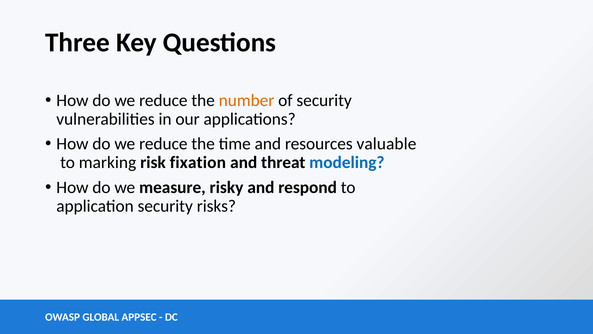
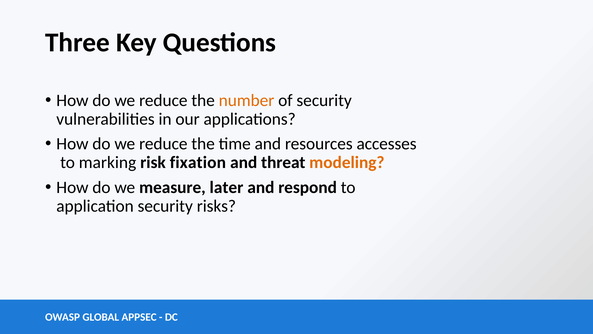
valuable: valuable -> accesses (387, 144)
modeling colour: blue -> orange (347, 162)
risky: risky -> later (226, 187)
